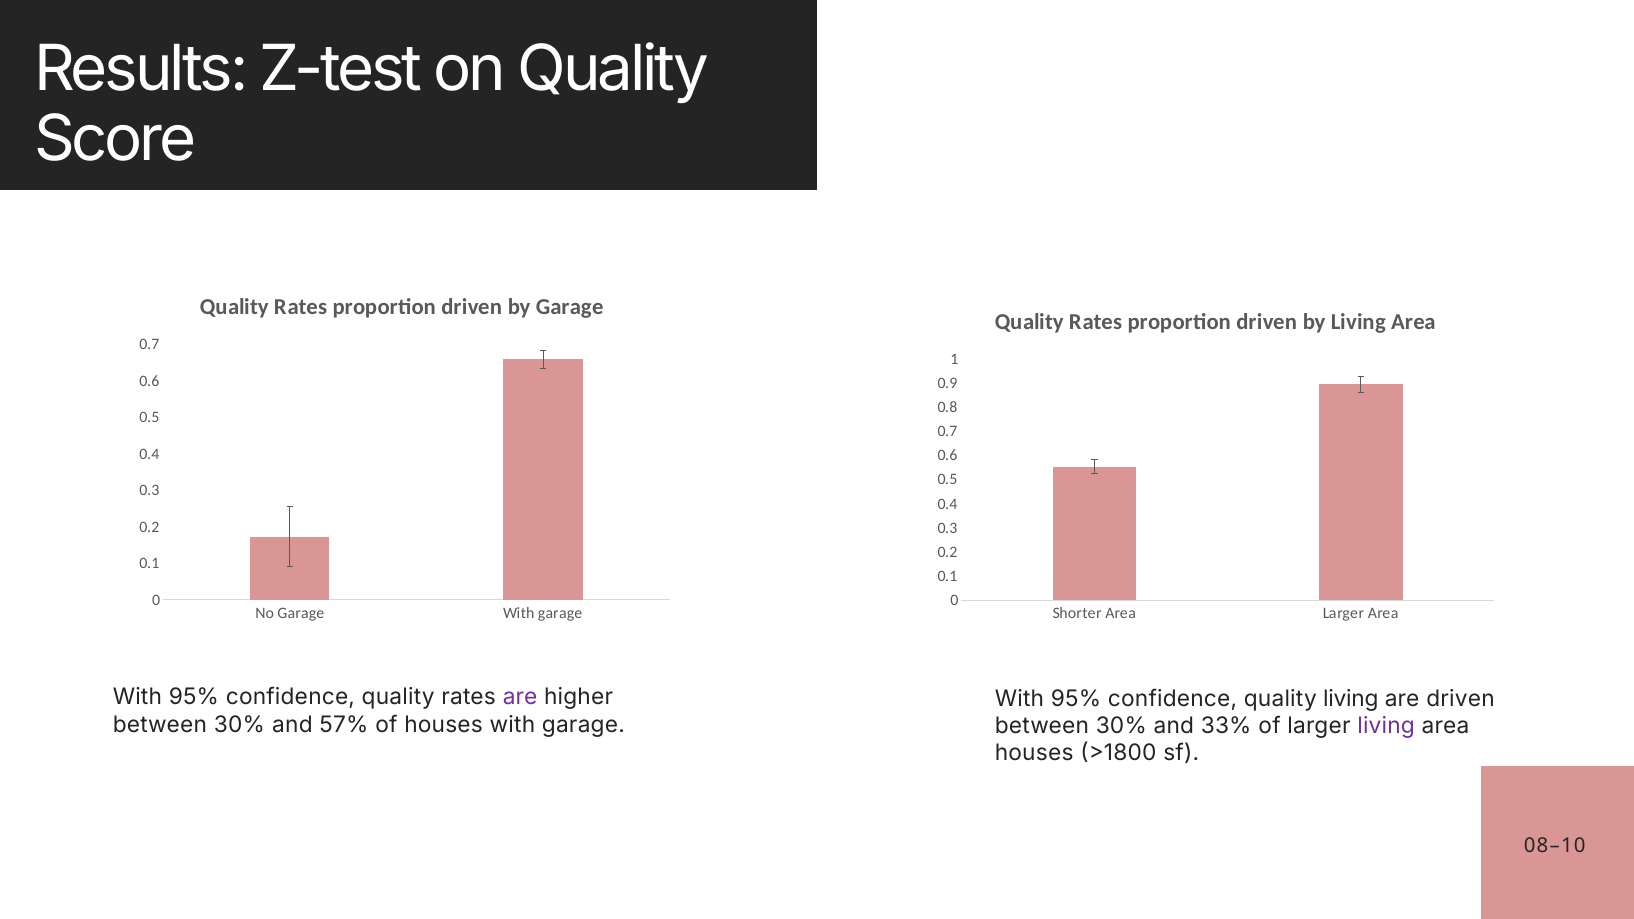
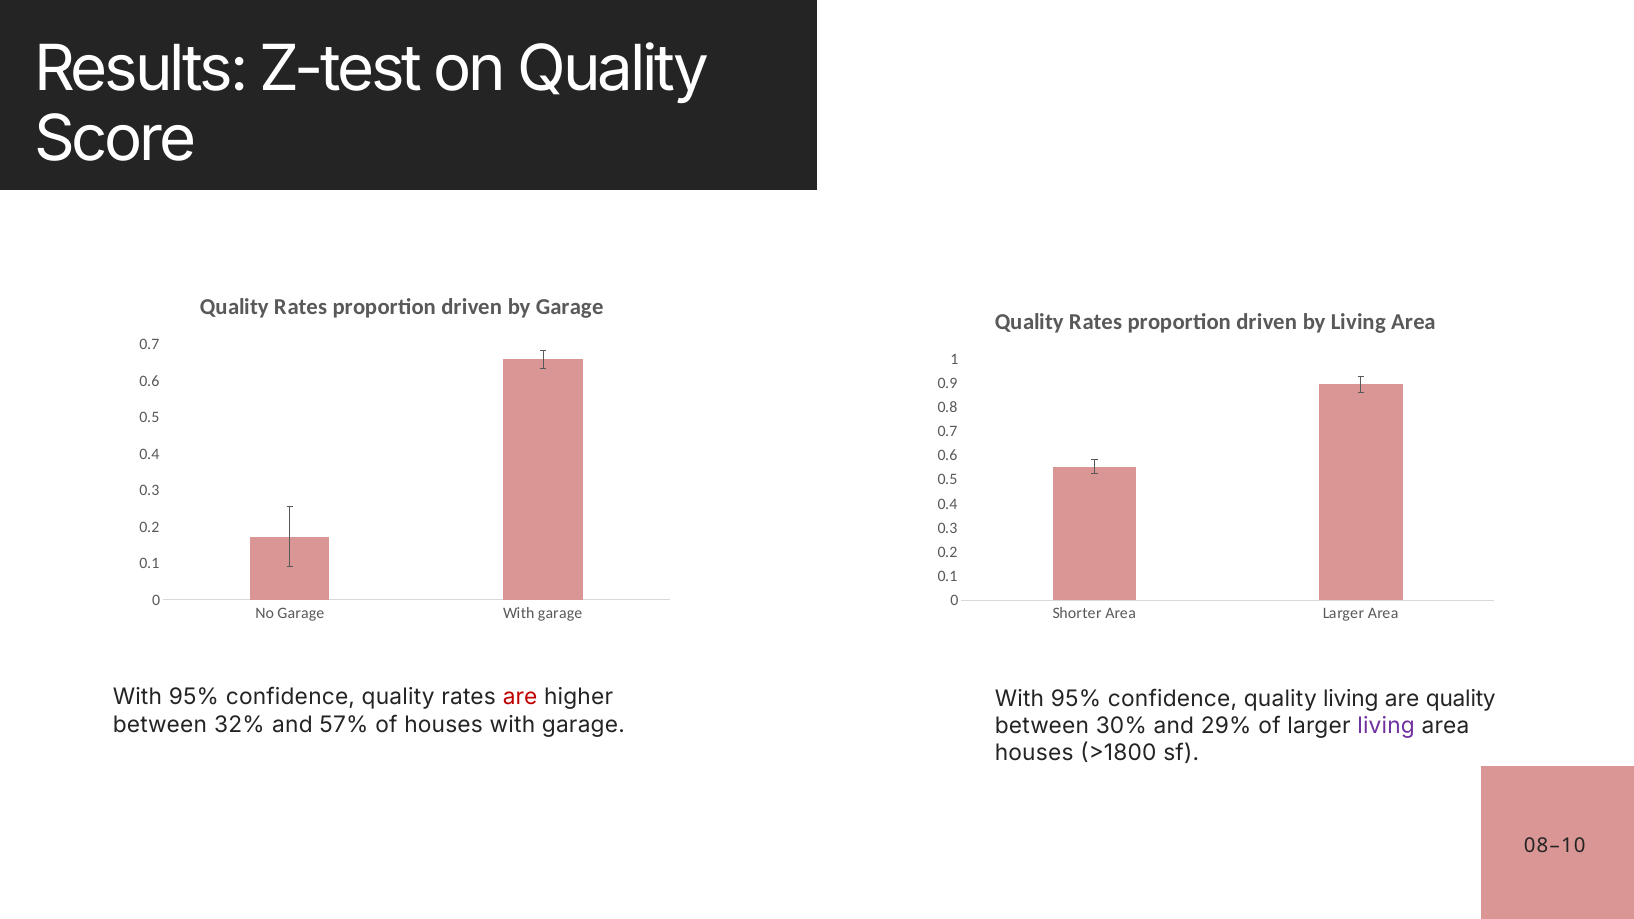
are colour: purple -> red (520, 697)
are driven: driven -> quality (1461, 699)
30%: 30% -> 32% (239, 725)
33%: 33% -> 29% (1226, 726)
